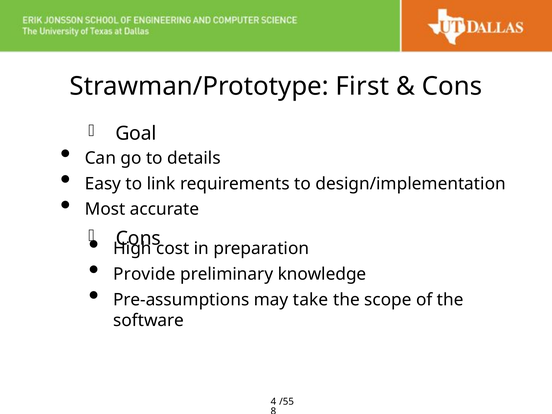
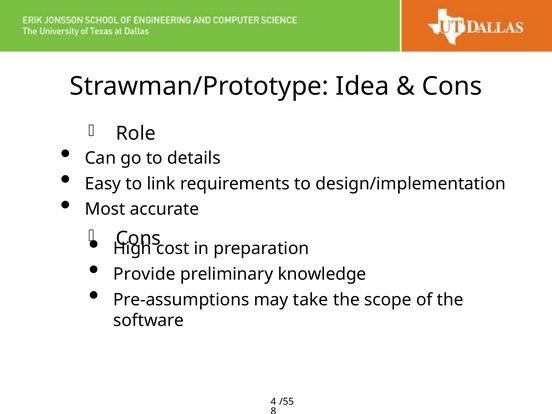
First: First -> Idea (362, 86)
Goal: Goal -> Role (136, 134)
